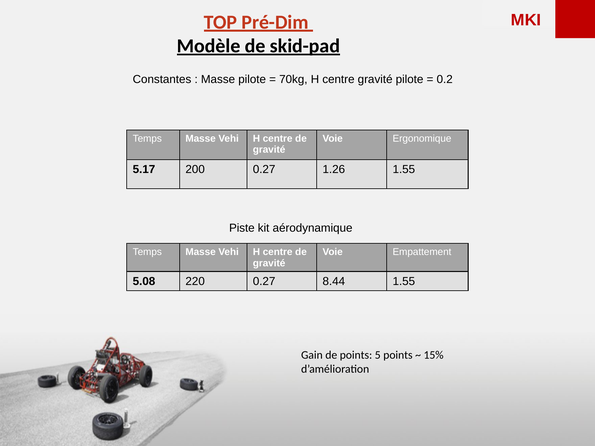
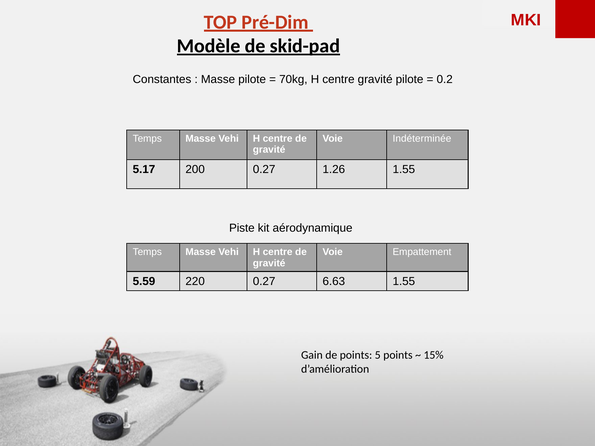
Ergonomique: Ergonomique -> Indéterminée (422, 139)
5.08: 5.08 -> 5.59 (144, 281)
8.44: 8.44 -> 6.63 (334, 281)
